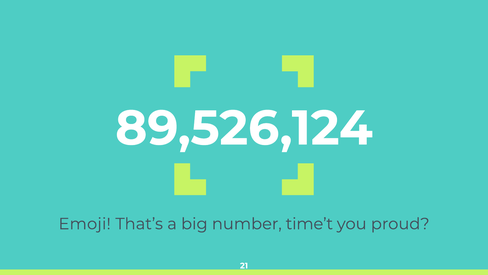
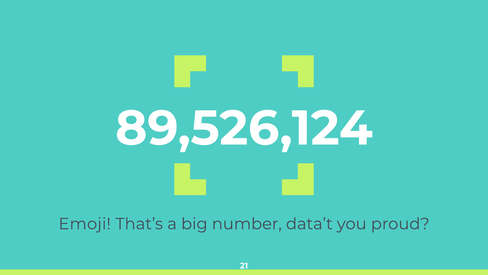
time’t: time’t -> data’t (309, 223)
